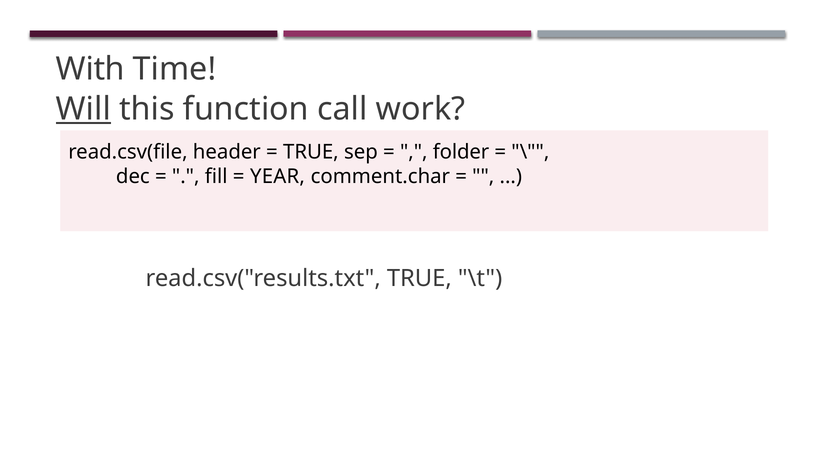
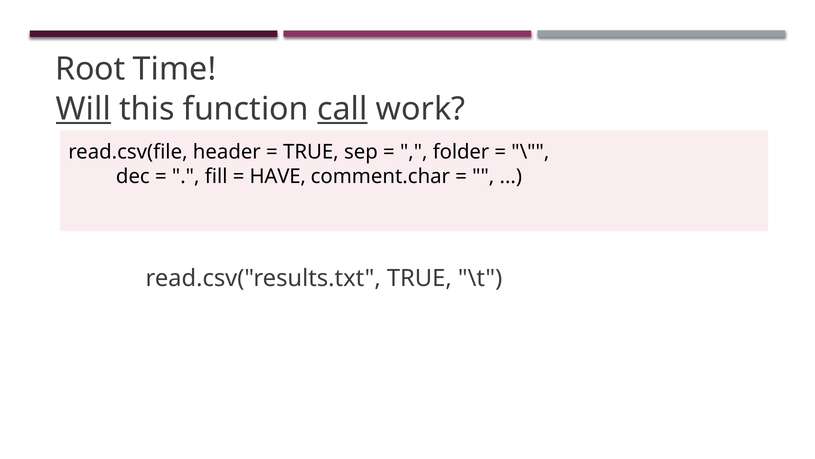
With: With -> Root (90, 69)
call underline: none -> present (342, 109)
YEAR: YEAR -> HAVE (278, 176)
